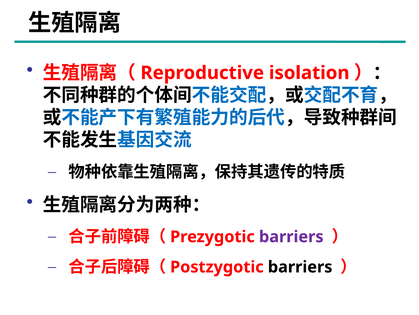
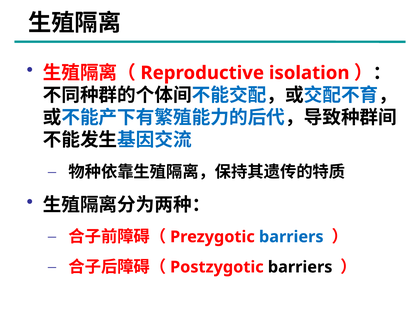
barriers colour: purple -> blue (291, 236)
